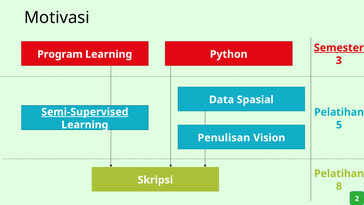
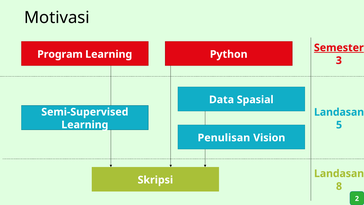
Semi-Supervised underline: present -> none (85, 112)
Pelatihan: Pelatihan -> Landasan (339, 112)
Pelatihan: Pelatihan -> Landasan (339, 173)
